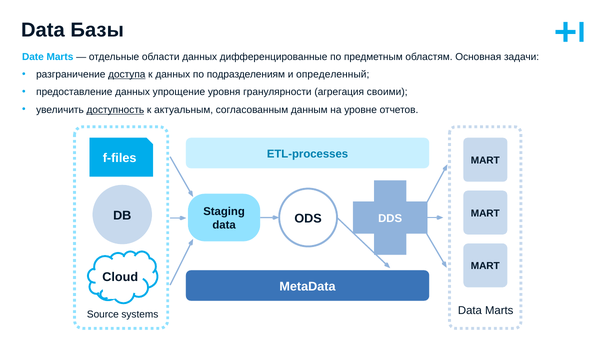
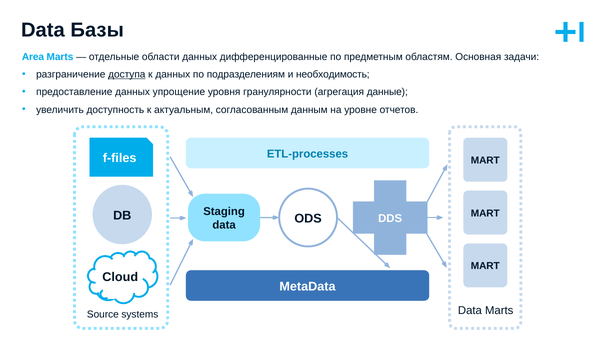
Date: Date -> Area (33, 57)
определенный: определенный -> необходимость (333, 74)
своими: своими -> данные (387, 92)
доступность underline: present -> none (115, 110)
